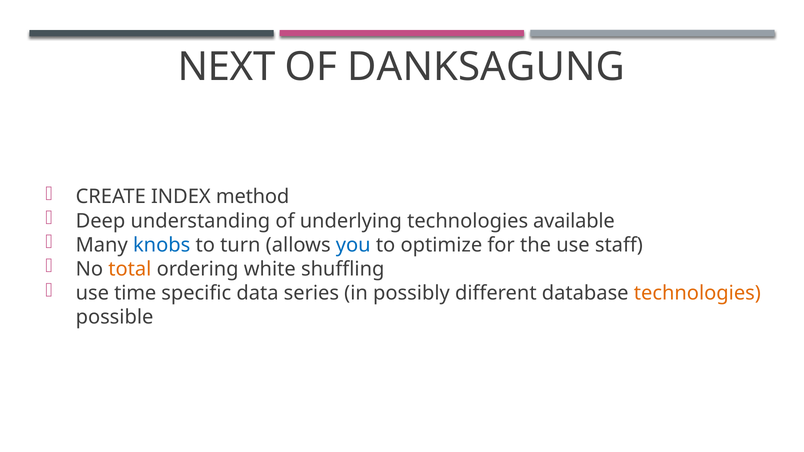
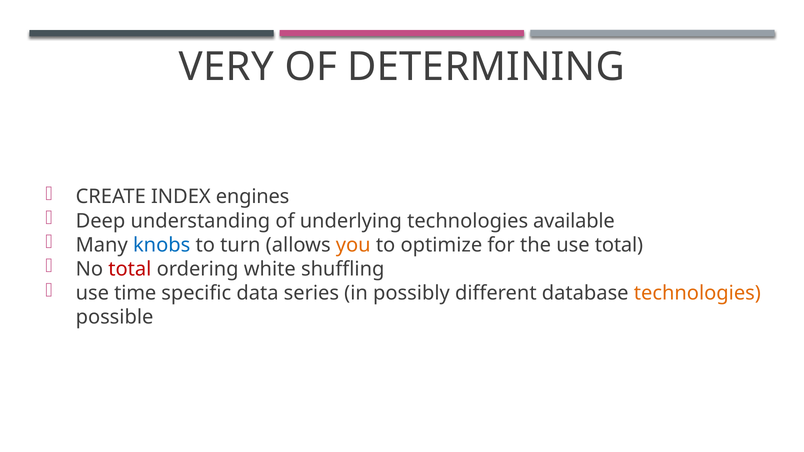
NEXT: NEXT -> VERY (226, 67)
DANKSAGUNG: DANKSAGUNG -> DETERMINING (486, 67)
method: method -> engines (253, 197)
you colour: blue -> orange (353, 245)
use staff: staff -> total (619, 245)
total colour: orange -> red (130, 269)
